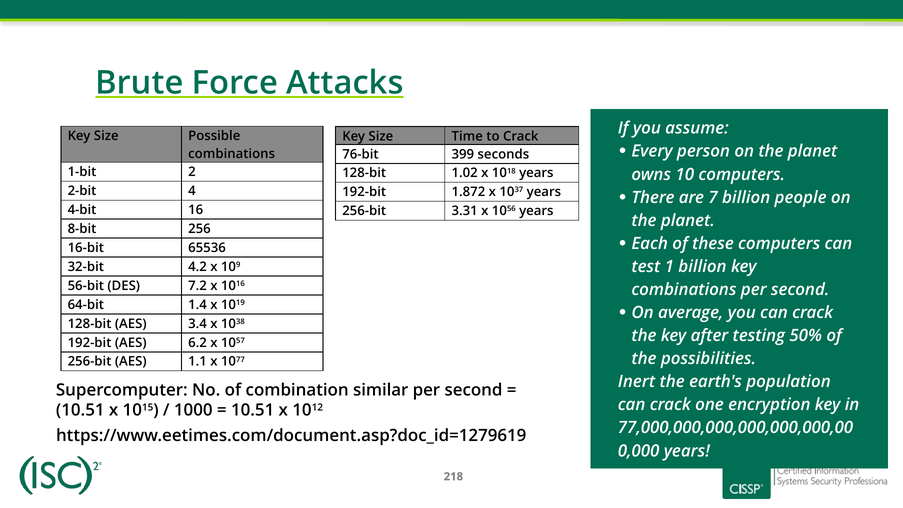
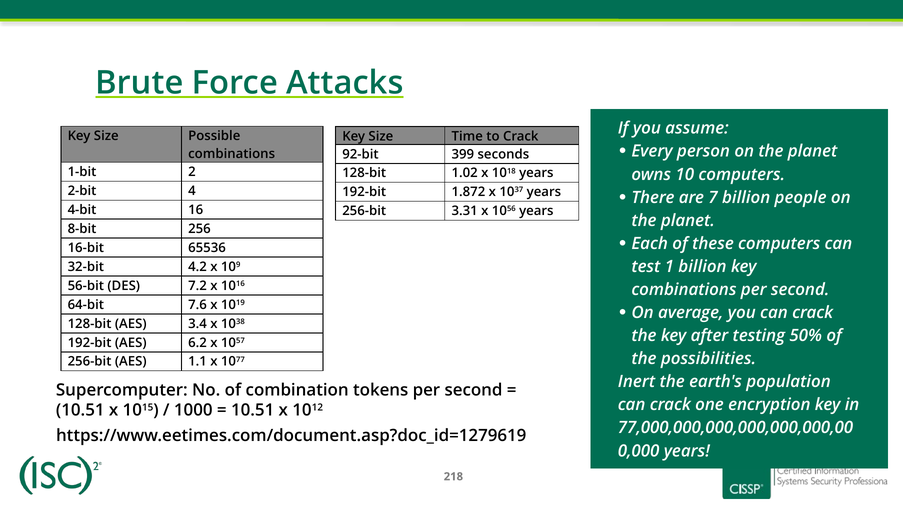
76-bit: 76-bit -> 92-bit (360, 154)
1.4: 1.4 -> 7.6 (198, 305)
similar: similar -> tokens (381, 390)
